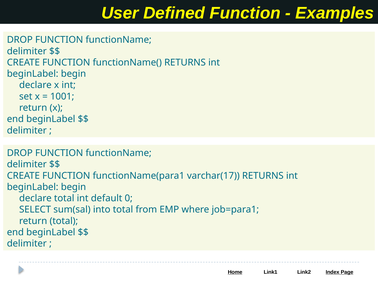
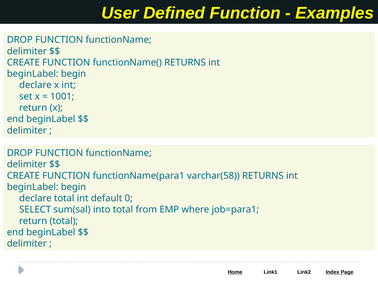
varchar(17: varchar(17 -> varchar(58 (213, 176)
